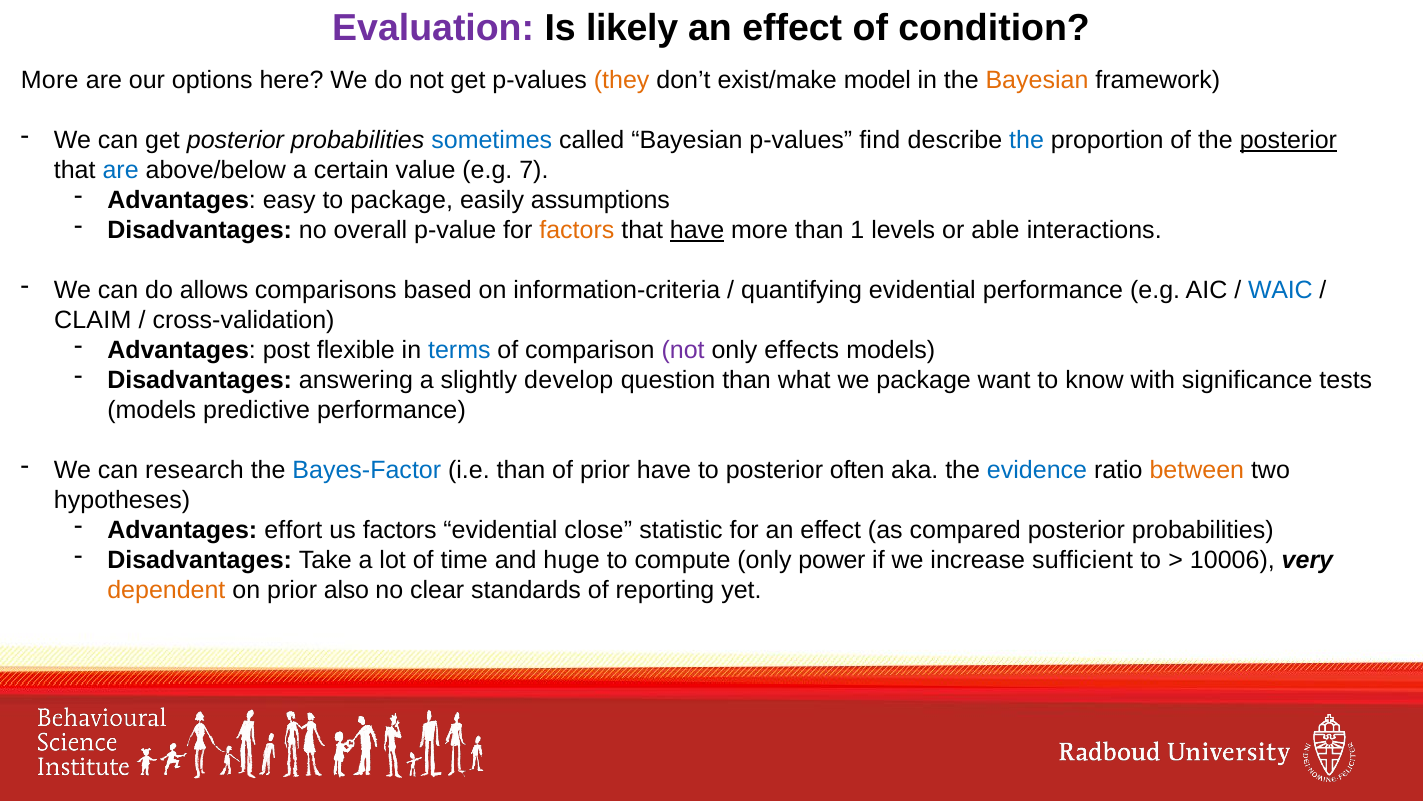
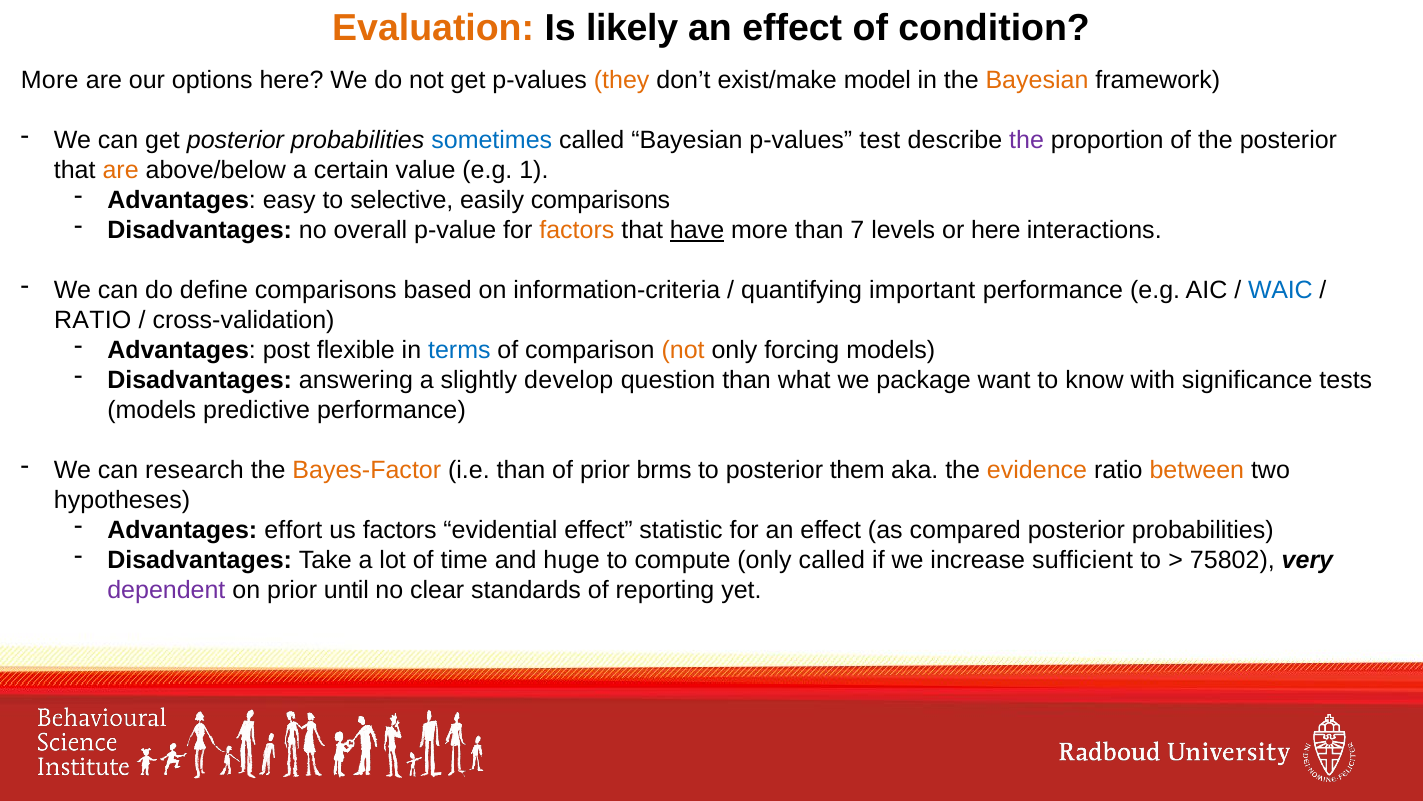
Evaluation colour: purple -> orange (433, 28)
find: find -> test (880, 140)
the colour: blue -> purple (1027, 140)
posterior underline: present -> none (1288, 140)
are colour: blue -> orange (121, 170)
7: 7 -> 1 (534, 170)
to package: package -> selective (402, 200)
easily assumptions: assumptions -> comparisons (601, 200)
1: 1 -> 7 (857, 230)
or able: able -> here (996, 230)
allows: allows -> define (214, 290)
quantifying evidential: evidential -> important (922, 290)
CLAIM: CLAIM -> RATIO (93, 320)
not colour: purple -> orange (683, 350)
effects: effects -> forcing (802, 350)
Bayes-Factor colour: blue -> orange (367, 470)
prior have: have -> brms (664, 470)
often: often -> them (857, 470)
evidence colour: blue -> orange (1037, 470)
evidential close: close -> effect (598, 530)
only power: power -> called (832, 560)
10006: 10006 -> 75802 (1232, 560)
dependent colour: orange -> purple (166, 590)
also: also -> until (346, 590)
